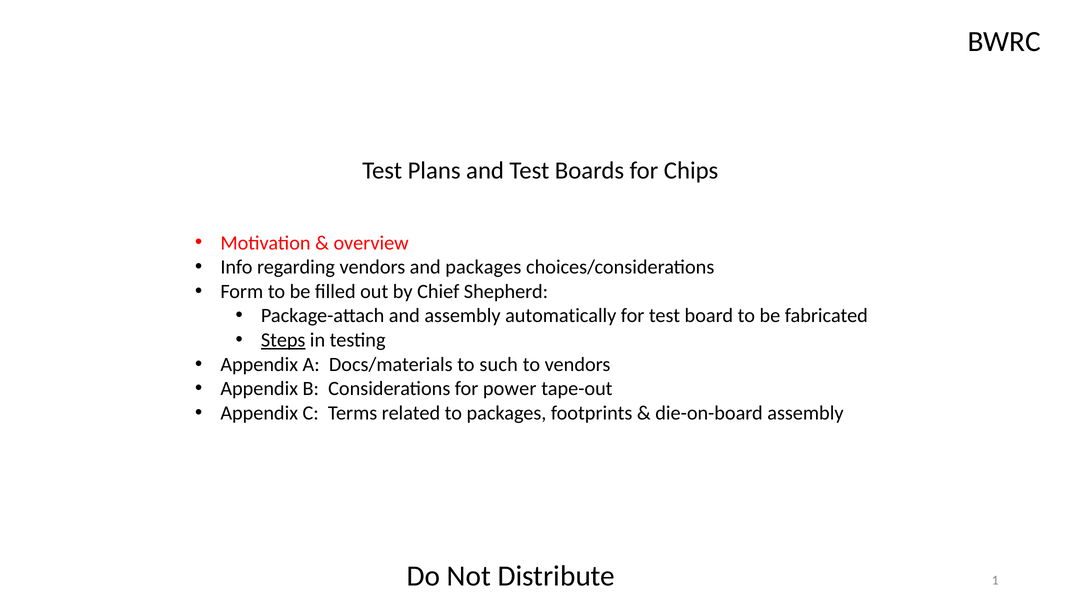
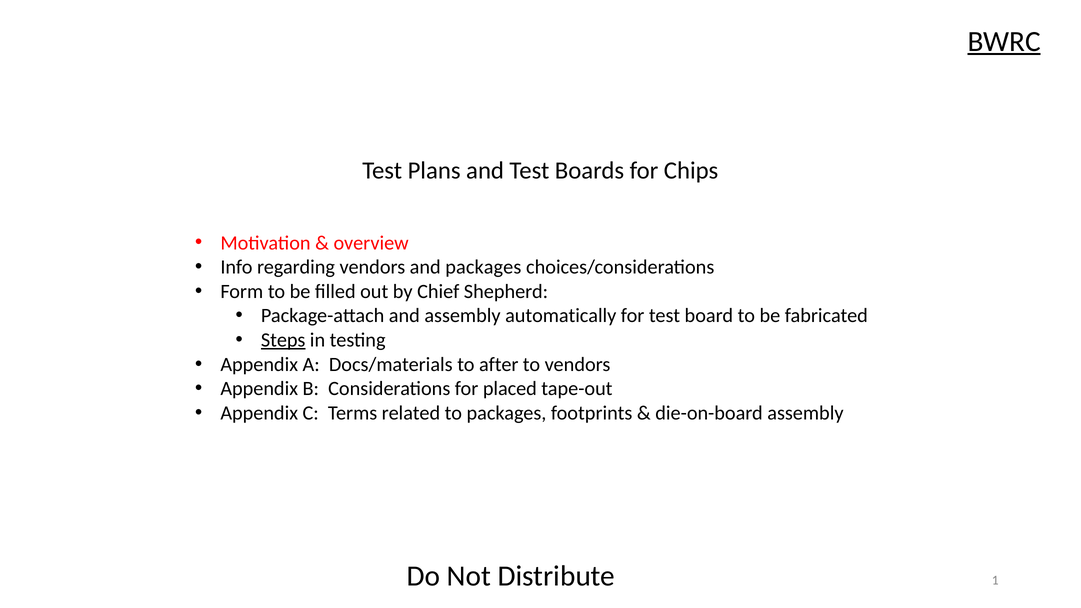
BWRC underline: none -> present (1004, 41)
such: such -> after (499, 364)
power: power -> placed (510, 389)
